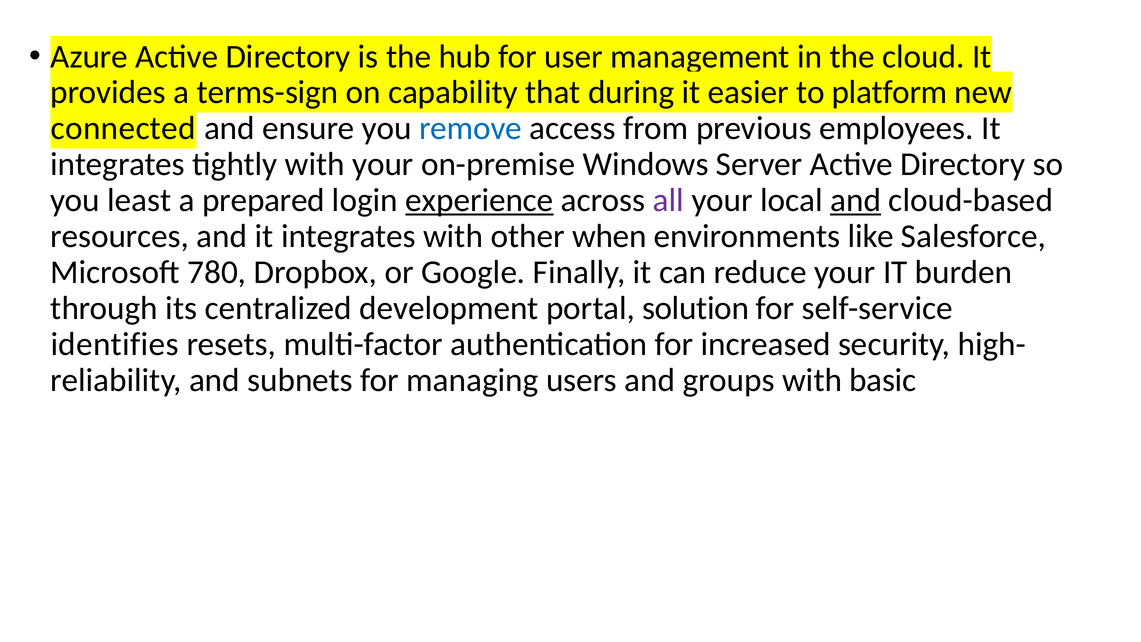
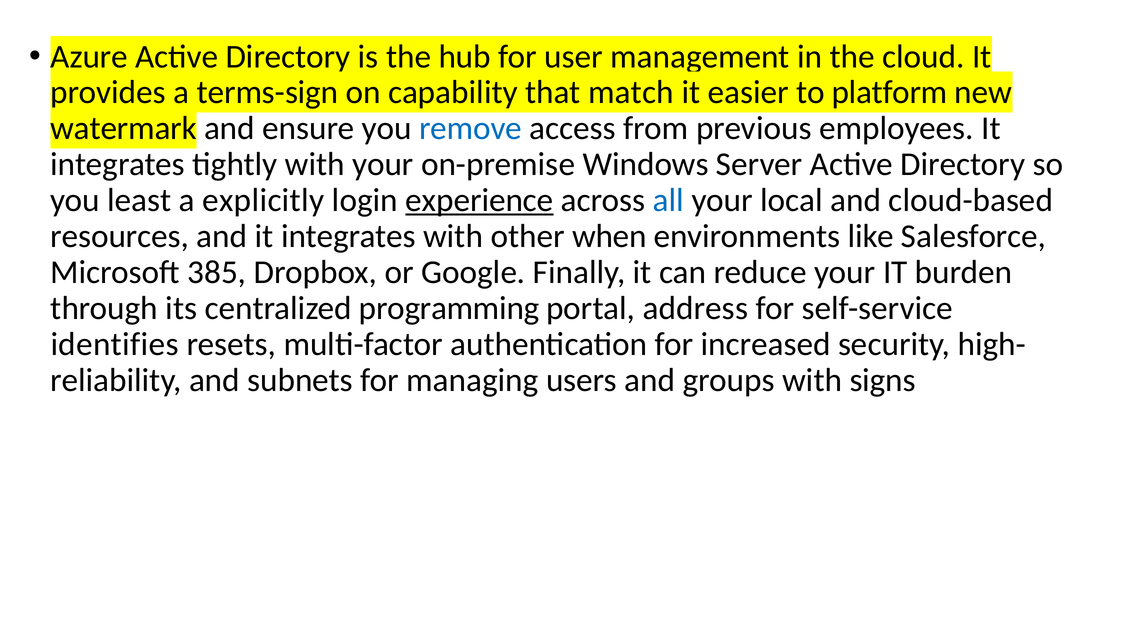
during: during -> match (631, 92)
connected: connected -> watermark (124, 128)
prepared: prepared -> explicitly (263, 200)
all colour: purple -> blue (668, 200)
and underline: present -> none (856, 200)
780: 780 -> 385 (217, 272)
development: development -> programming (449, 308)
solution: solution -> address (695, 308)
basic: basic -> signs (883, 380)
